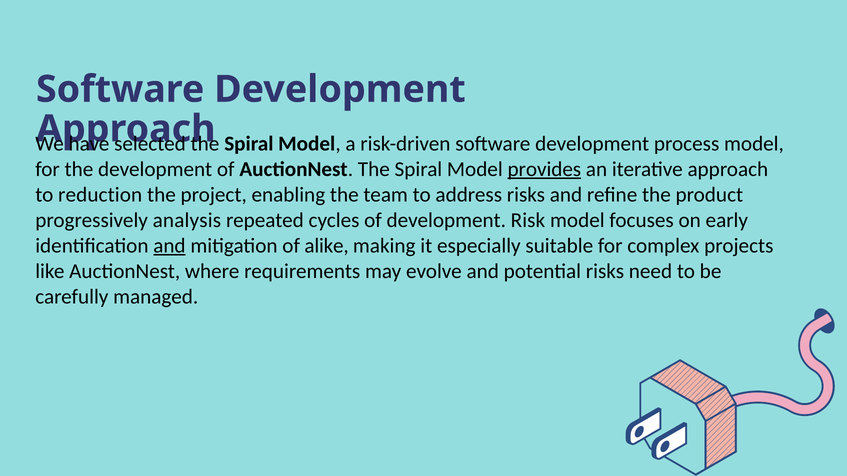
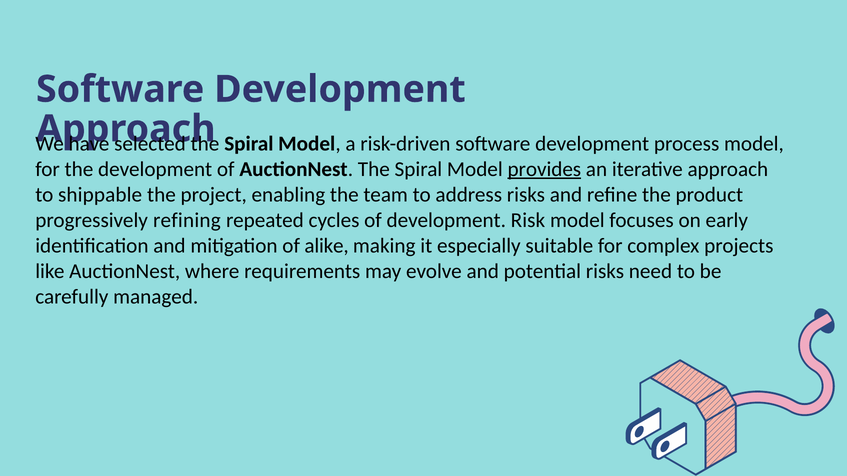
reduction: reduction -> shippable (100, 195)
analysis: analysis -> refining (187, 220)
and underline: present -> none (169, 246)
